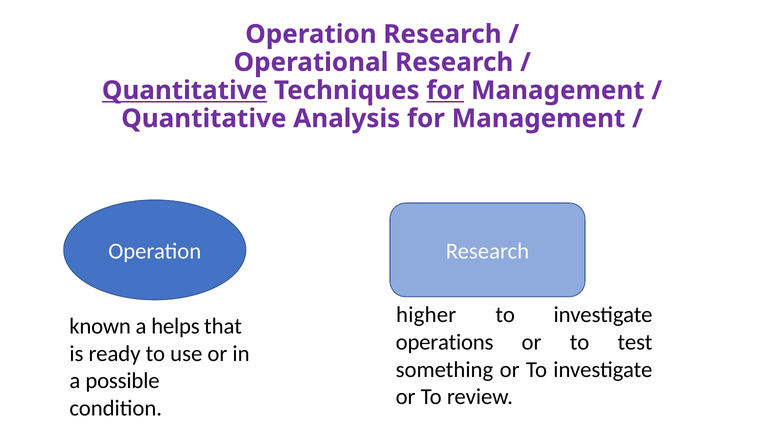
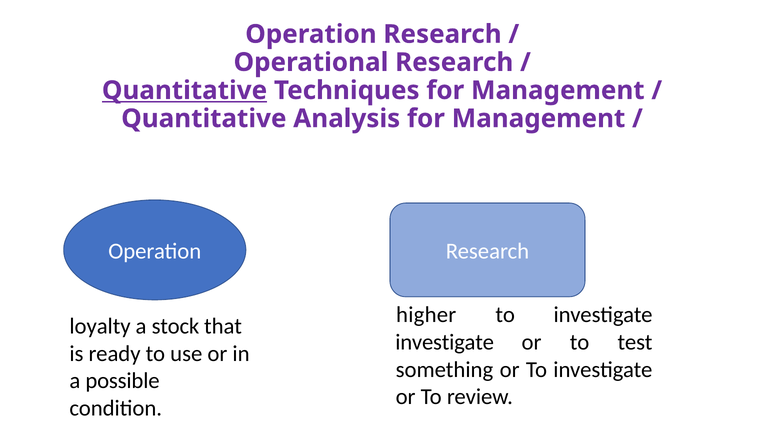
for underline: present -> none (445, 90)
known: known -> loyalty (100, 326)
helps: helps -> stock (175, 326)
operations: operations -> investigate (445, 342)
